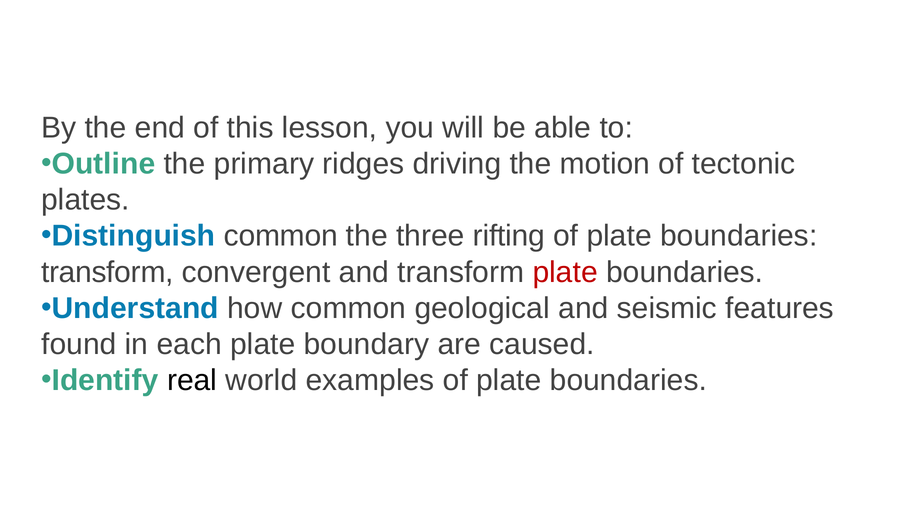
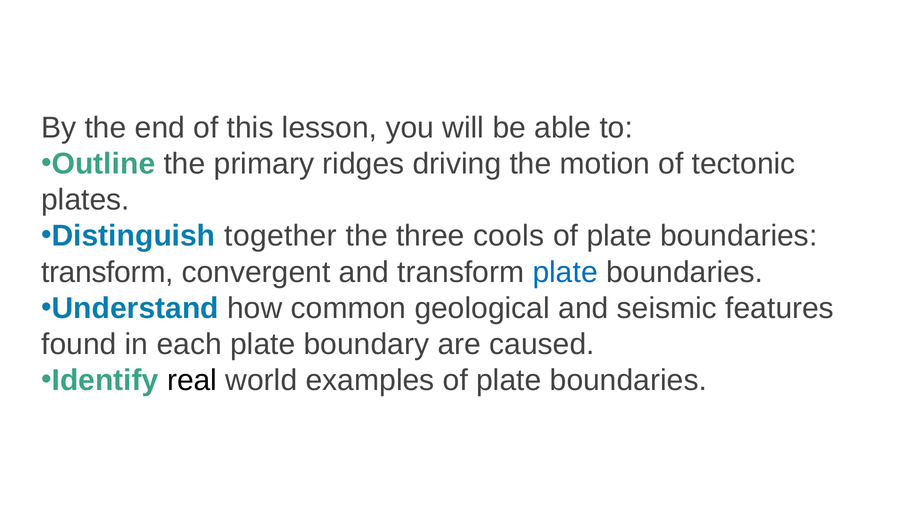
Distinguish common: common -> together (281, 236)
rifting: rifting -> cools (509, 236)
plate colour: red -> blue (565, 272)
